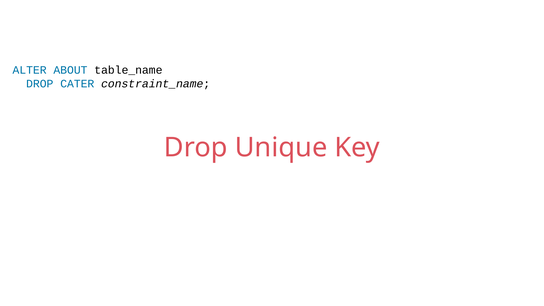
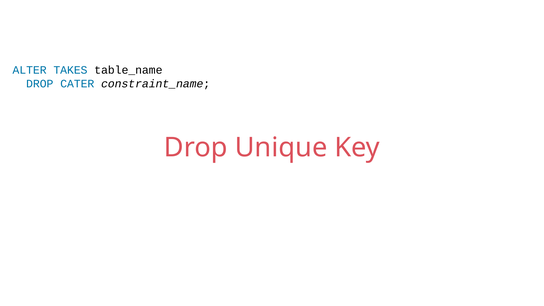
ABOUT: ABOUT -> TAKES (70, 70)
